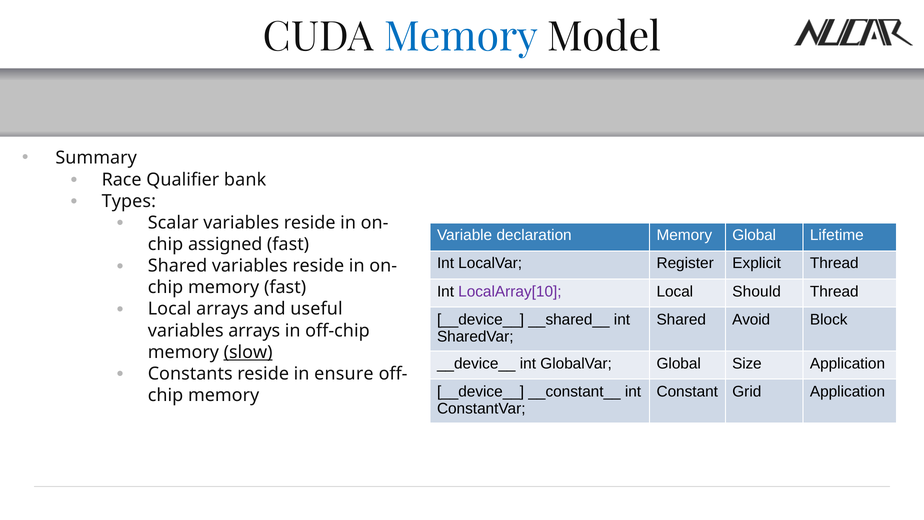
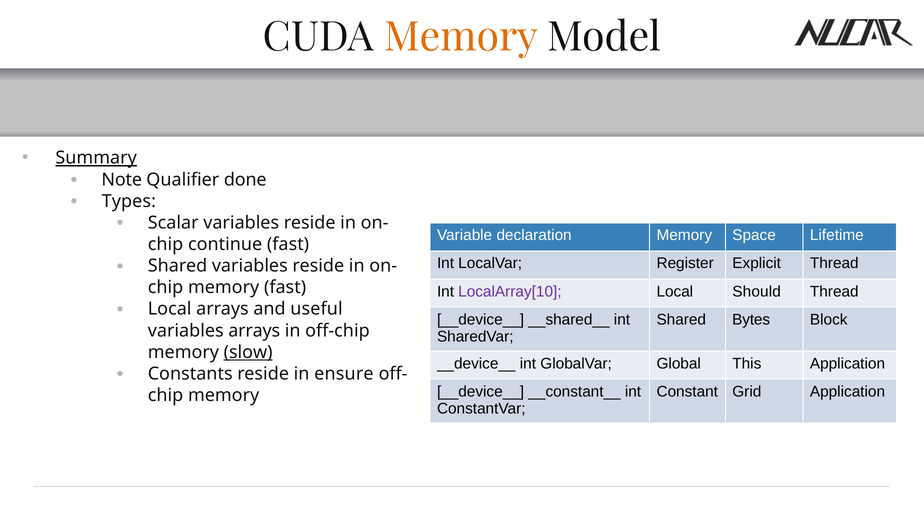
Memory colour: blue -> orange (461, 37)
Summary underline: none -> present (96, 158)
Race: Race -> Note (122, 179)
bank: bank -> done (245, 179)
Memory Global: Global -> Space (754, 235)
assigned: assigned -> continue (225, 244)
Avoid: Avoid -> Bytes (751, 319)
Size: Size -> This (747, 363)
